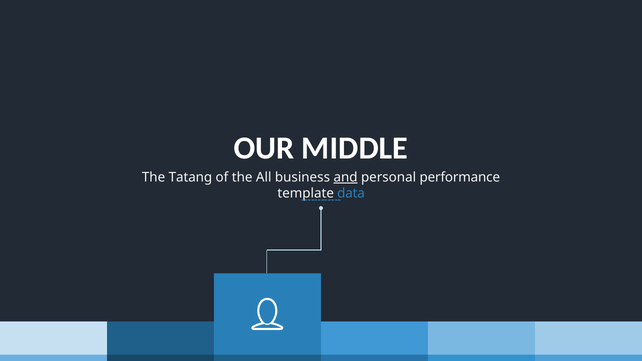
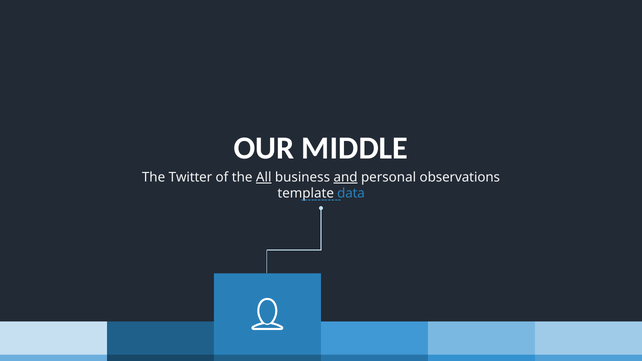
Tatang: Tatang -> Twitter (190, 177)
All underline: none -> present (264, 177)
performance: performance -> observations (460, 177)
